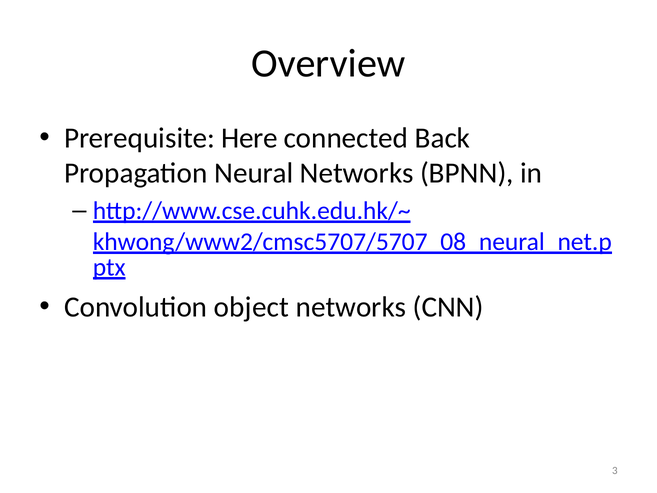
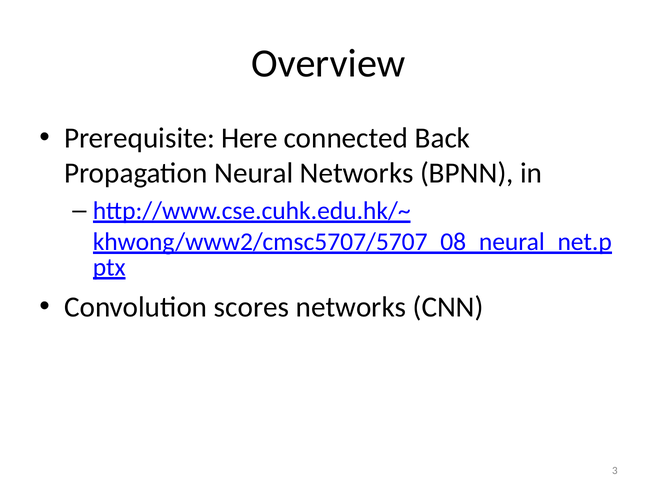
object: object -> scores (252, 307)
